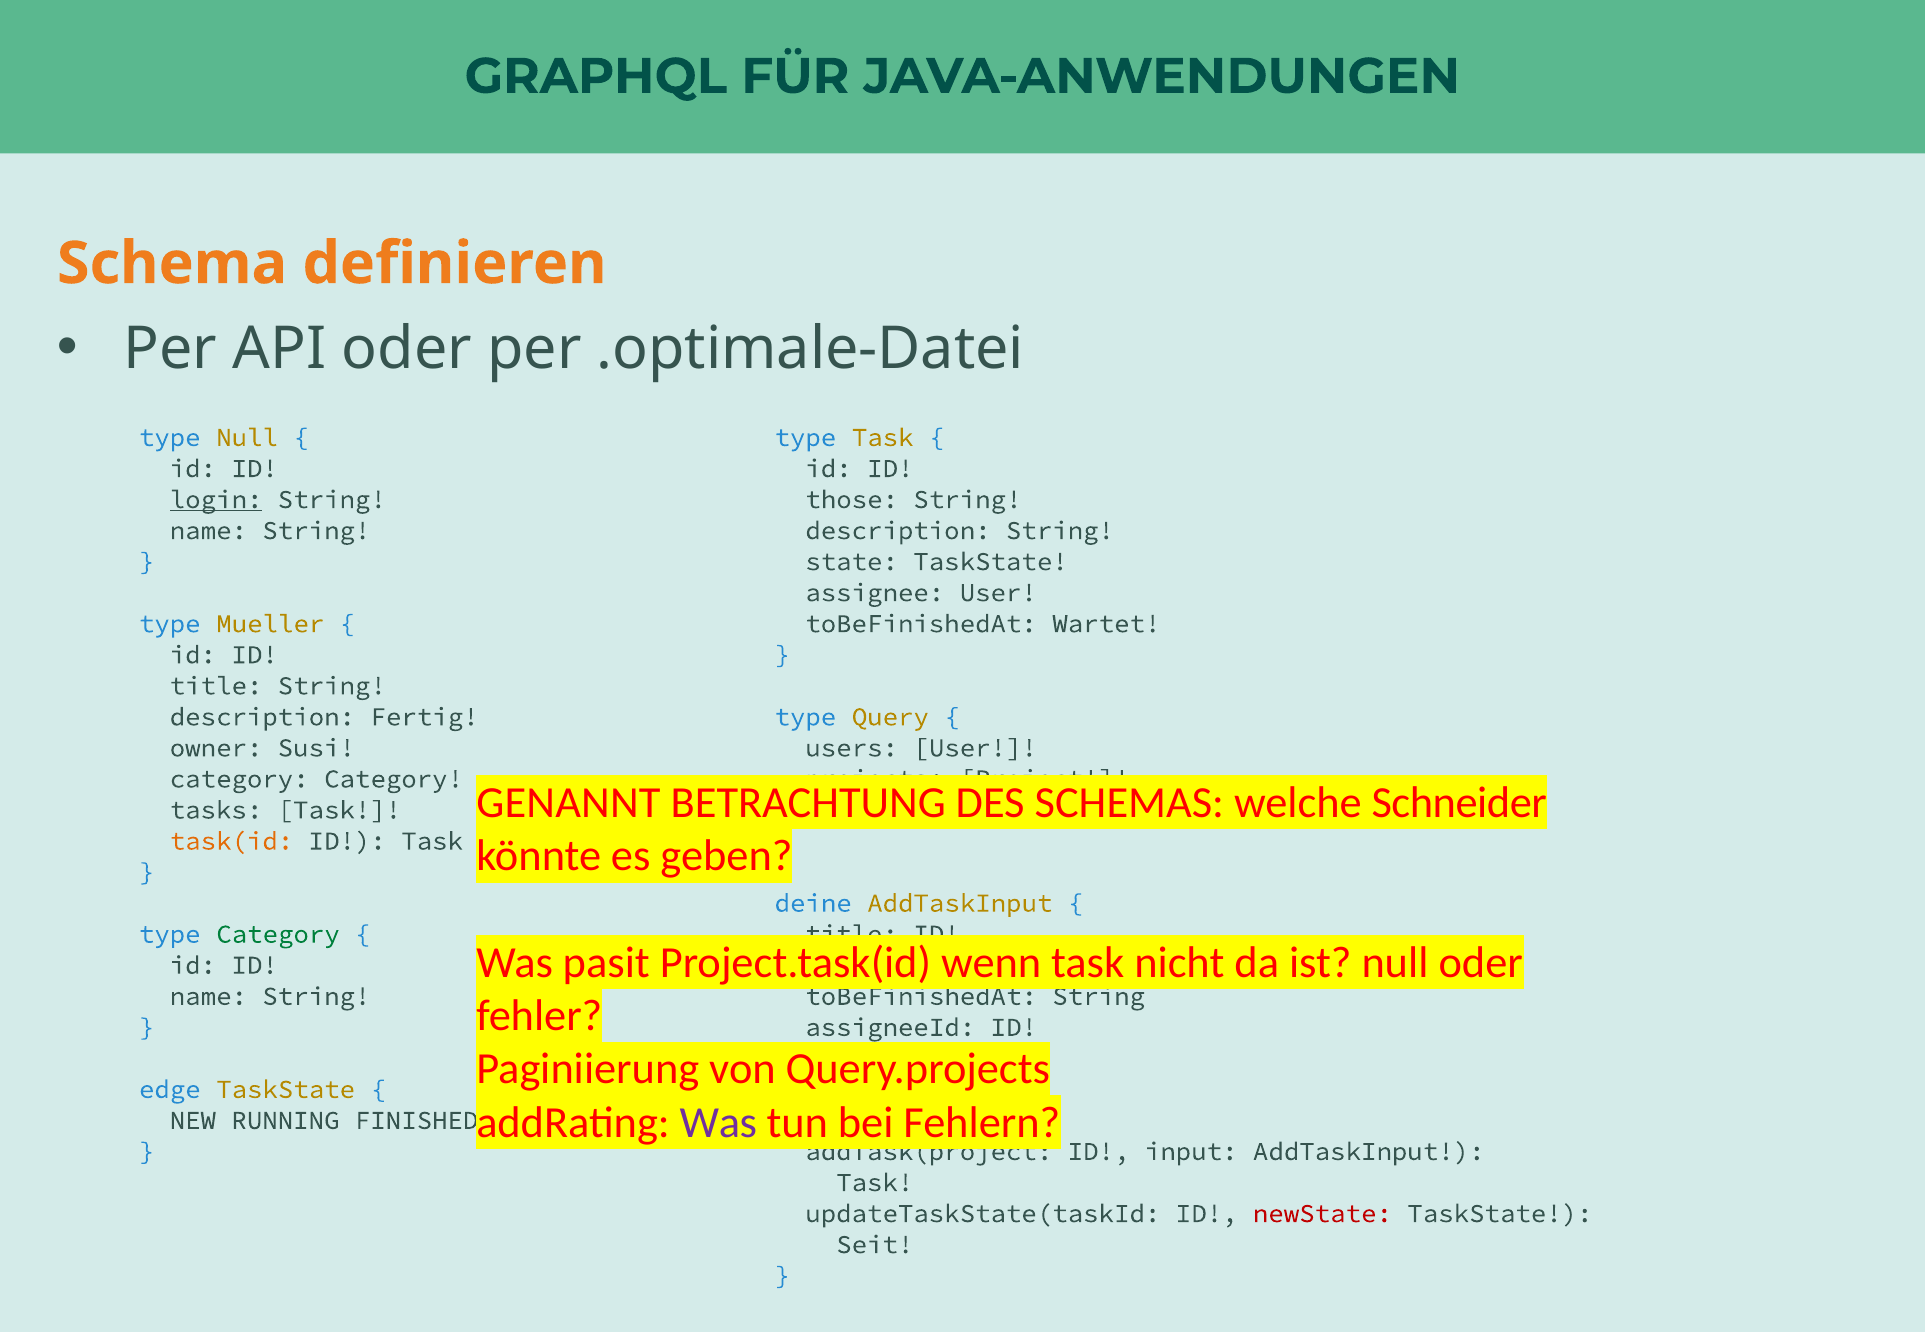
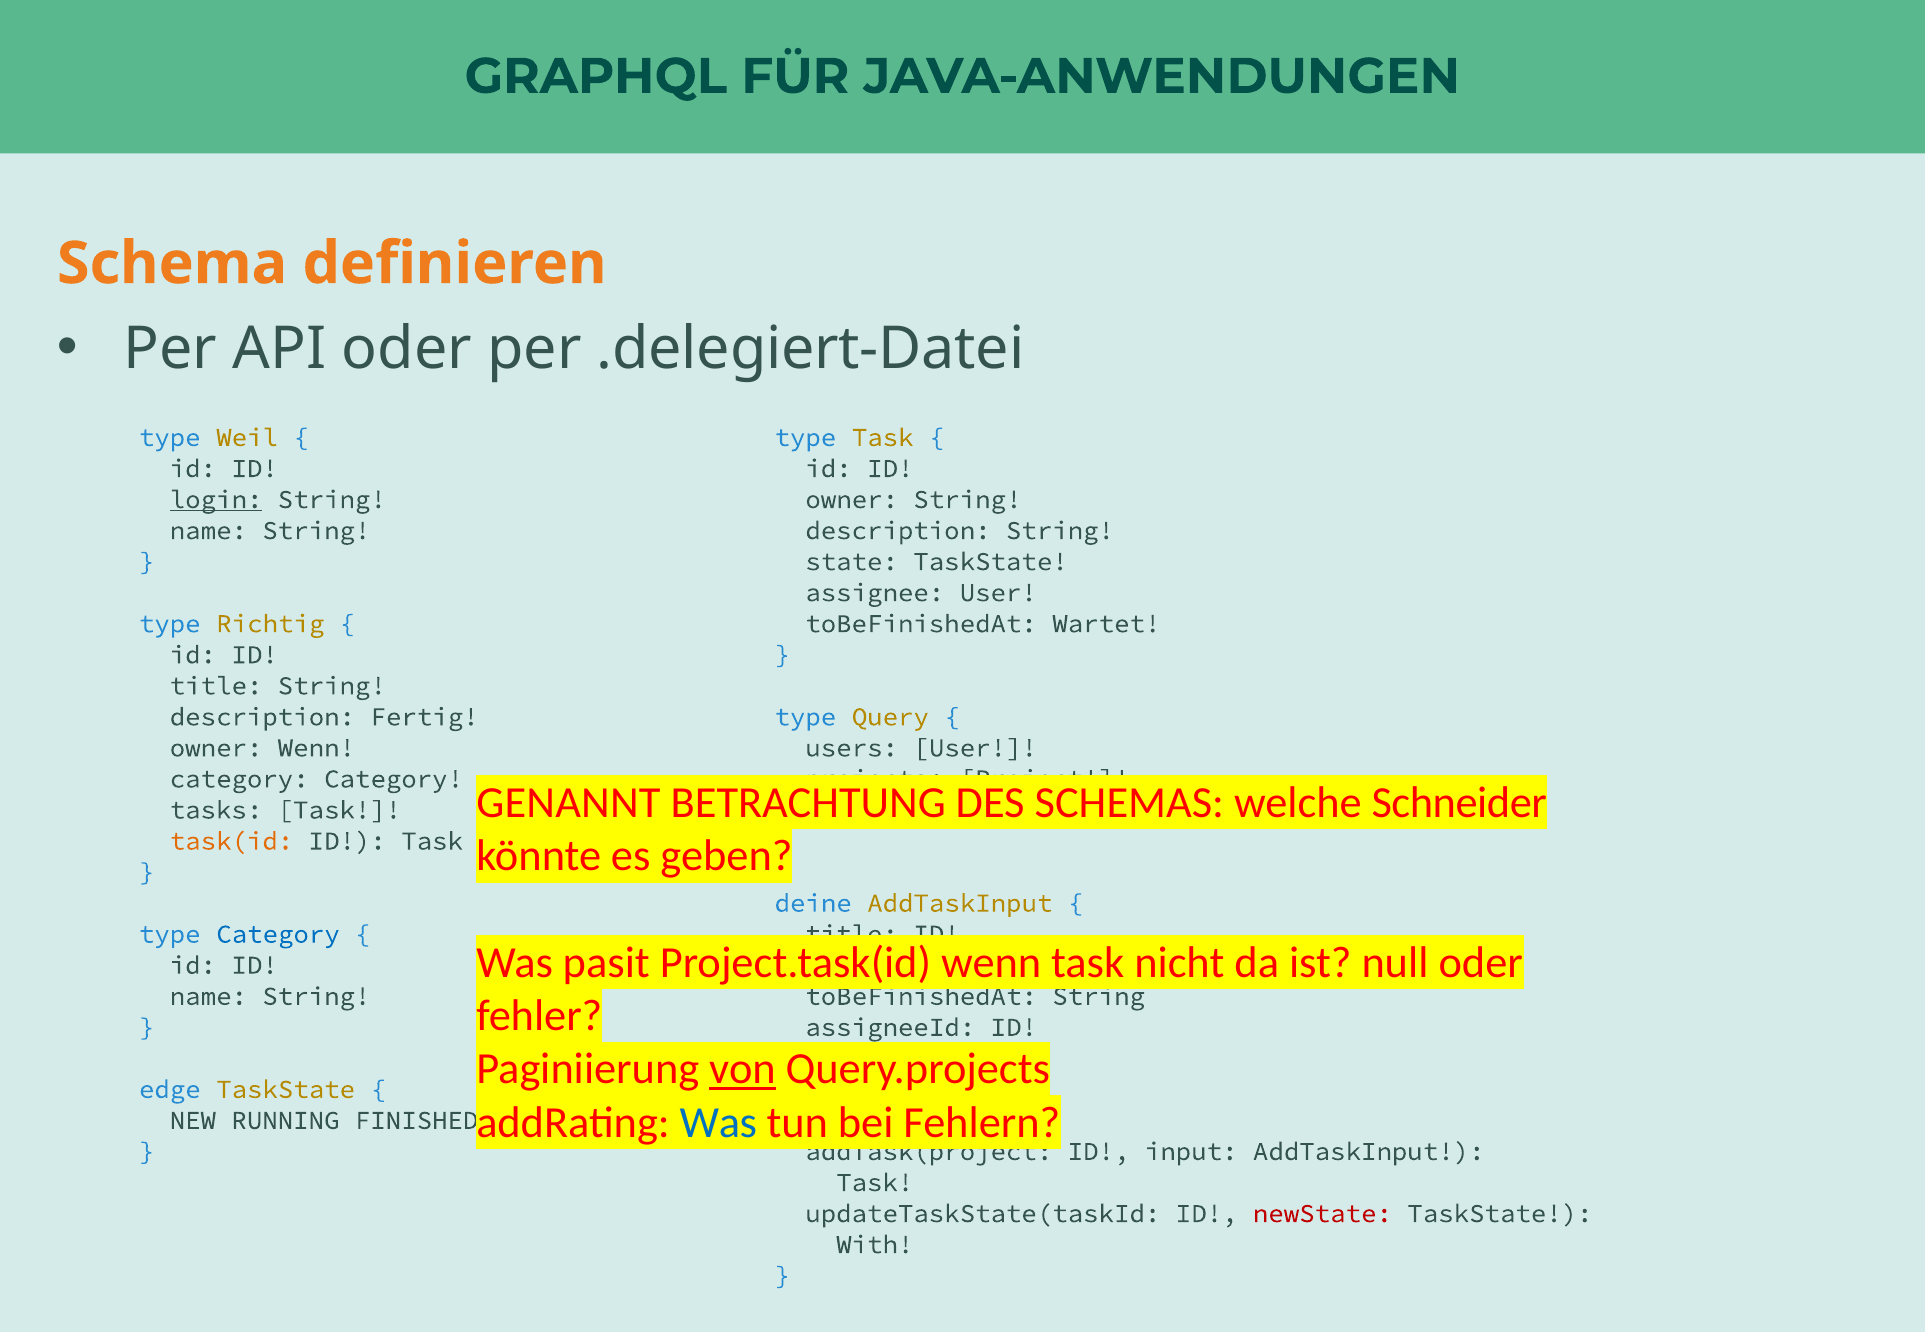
.optimale-Datei: .optimale-Datei -> .delegiert-Datei (811, 349)
type Null: Null -> Weil (247, 438)
those: those -> owner (852, 500)
Mueller: Mueller -> Richtig (270, 624)
owner Susi: Susi -> Wenn (316, 748)
Category colour: green -> blue (278, 935)
von underline: none -> present (742, 1070)
Was colour: purple -> blue (718, 1123)
Seit: Seit -> With (875, 1245)
